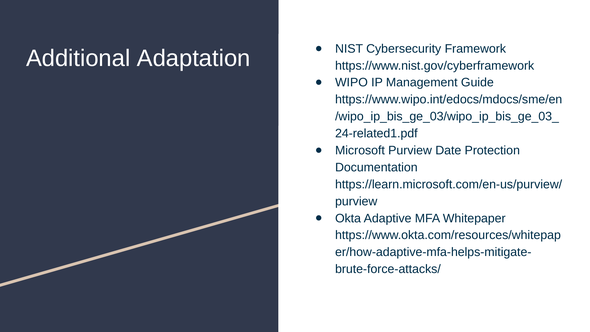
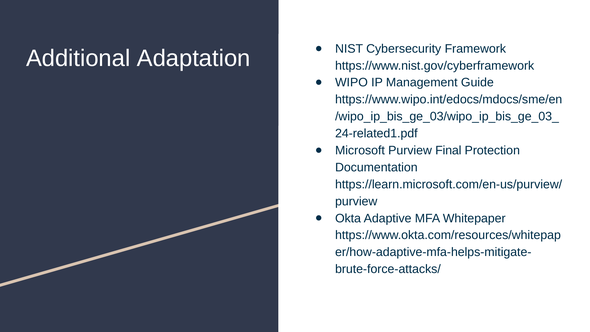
Date: Date -> Final (448, 150)
